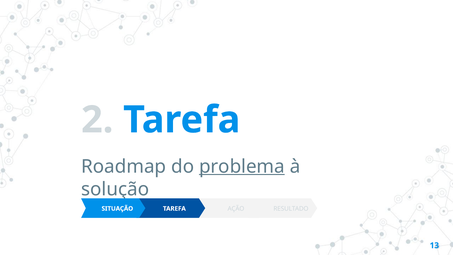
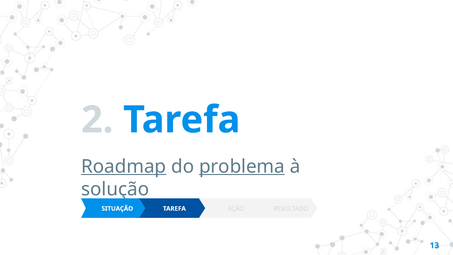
Roadmap underline: none -> present (124, 166)
